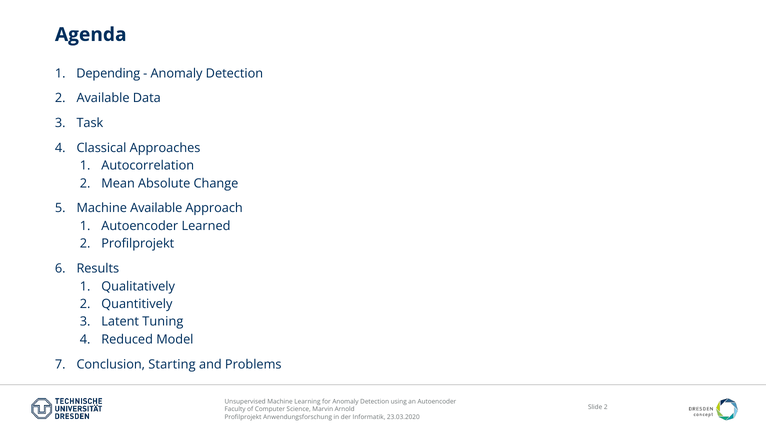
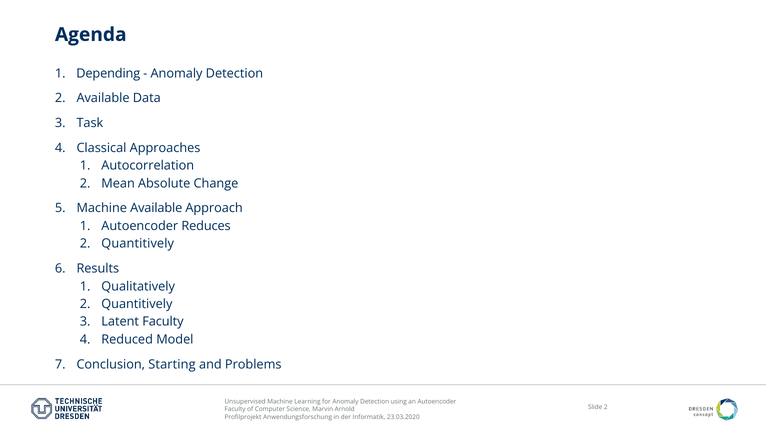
Learned: Learned -> Reduces (206, 226)
Profilprojekt: Profilprojekt -> Quantitively (138, 244)
Latent Tuning: Tuning -> Faculty (163, 322)
